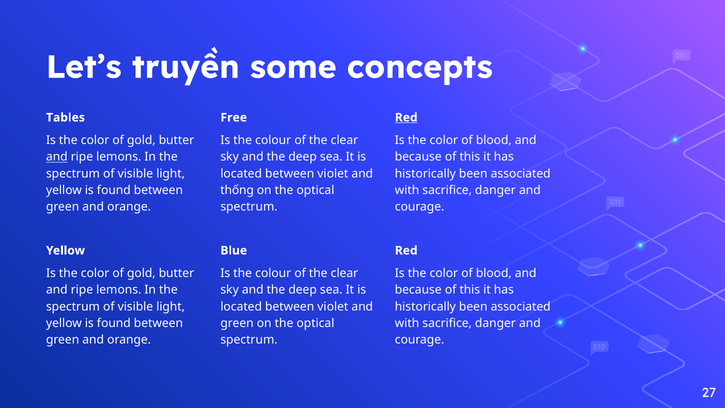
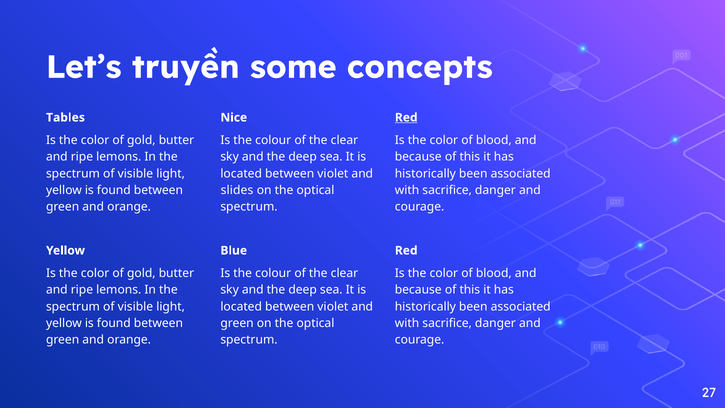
Free: Free -> Nice (234, 117)
and underline: present -> none (57, 157)
thống: thống -> slides (237, 190)
